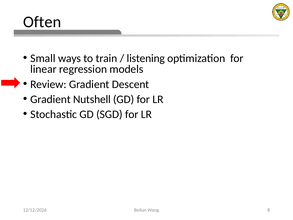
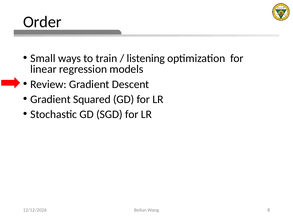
Often: Often -> Order (42, 22)
Nutshell: Nutshell -> Squared (92, 99)
